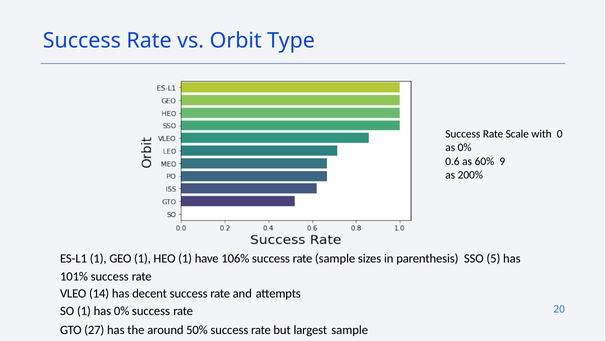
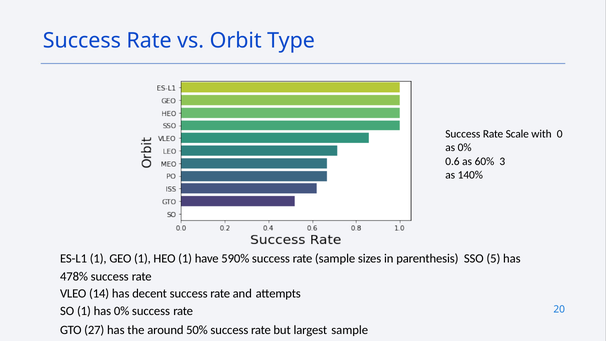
9: 9 -> 3 (502, 161)
200%: 200% -> 140% (470, 175)
106%: 106% -> 590% (235, 258)
101%: 101% -> 478% (74, 277)
